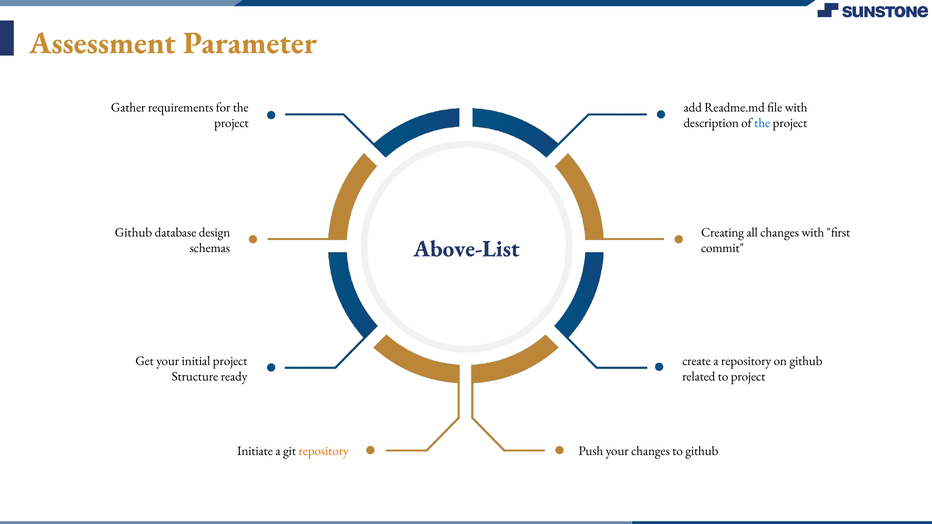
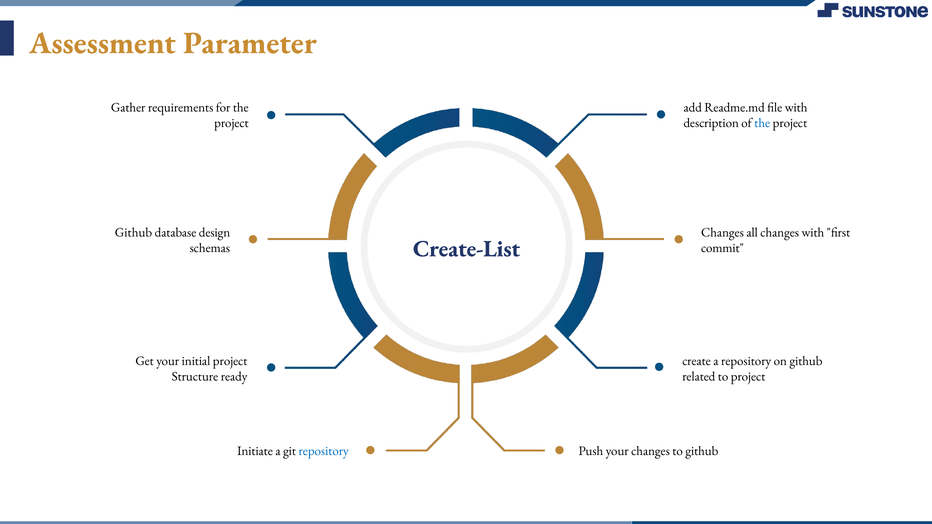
Creating: Creating -> Changes (722, 232)
Above-List: Above-List -> Create-List (467, 249)
repository colour: orange -> blue (324, 451)
